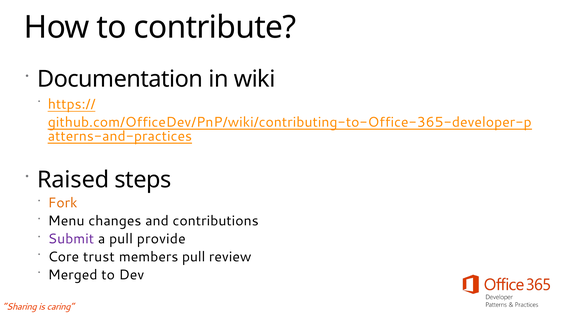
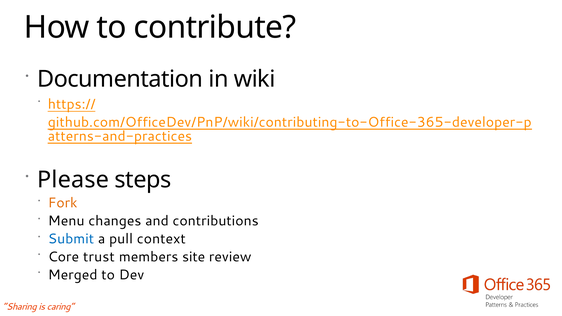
Raised: Raised -> Please (73, 180)
Submit colour: purple -> blue (71, 239)
provide: provide -> context (161, 239)
members pull: pull -> site (194, 257)
